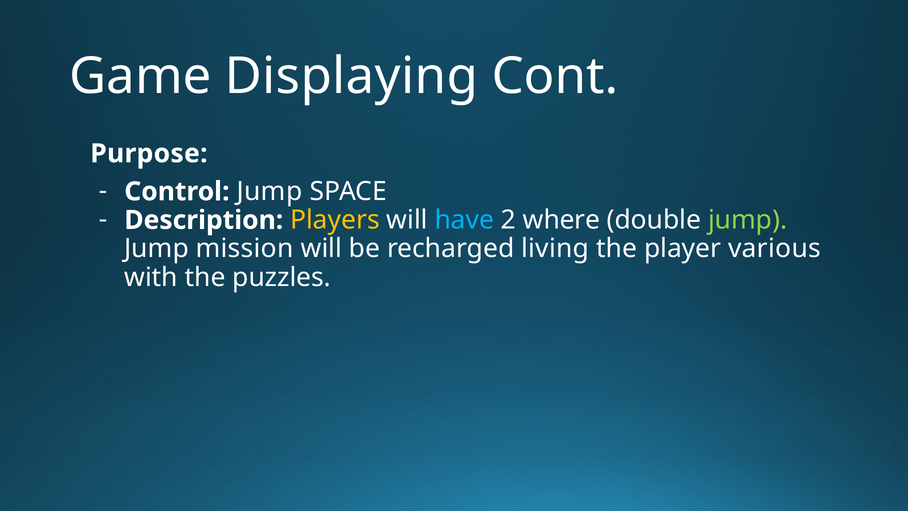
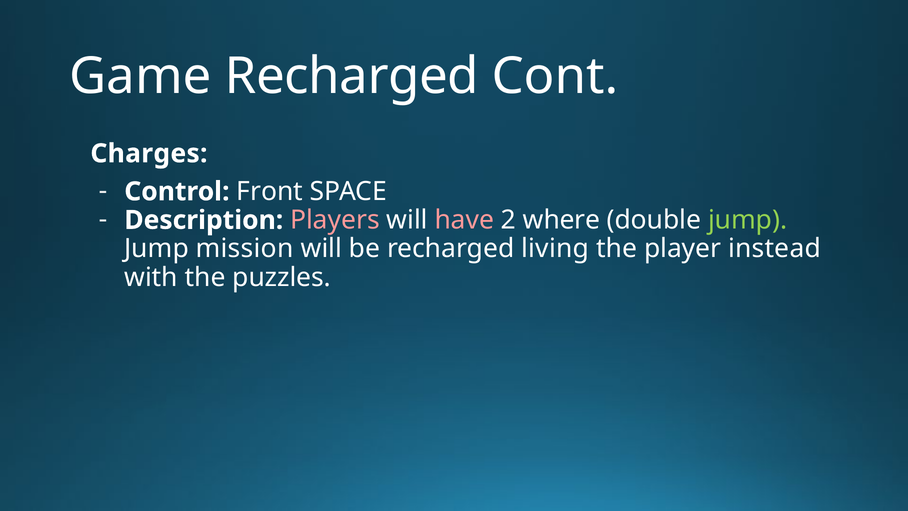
Game Displaying: Displaying -> Recharged (352, 76)
Purpose: Purpose -> Charges (149, 153)
Control Jump: Jump -> Front (270, 191)
Players colour: yellow -> pink (335, 220)
have colour: light blue -> pink (464, 220)
various: various -> instead (775, 249)
